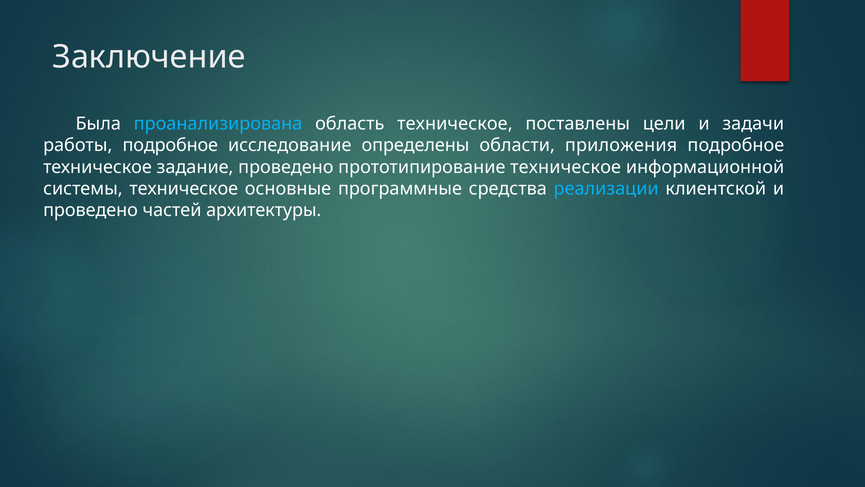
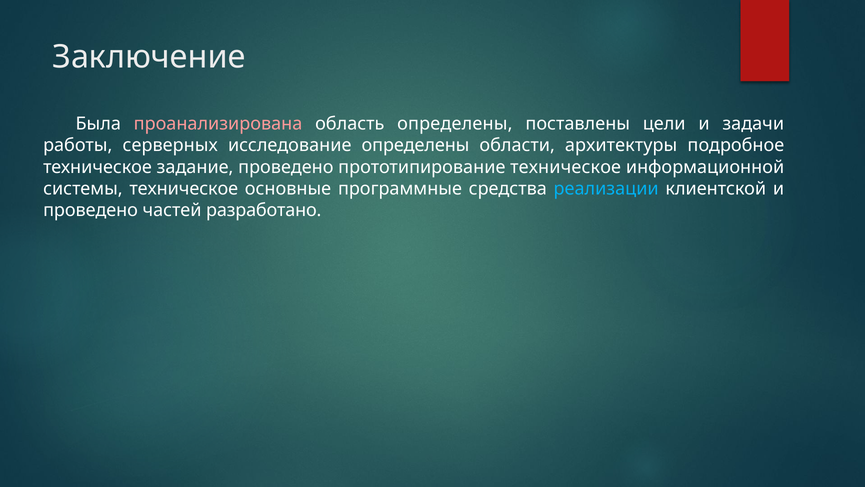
проанализирована colour: light blue -> pink (218, 124)
область техническое: техническое -> определены (455, 124)
работы подробное: подробное -> серверных (170, 145)
приложения: приложения -> архитектуры (621, 145)
архитектуры: архитектуры -> разработано (264, 210)
